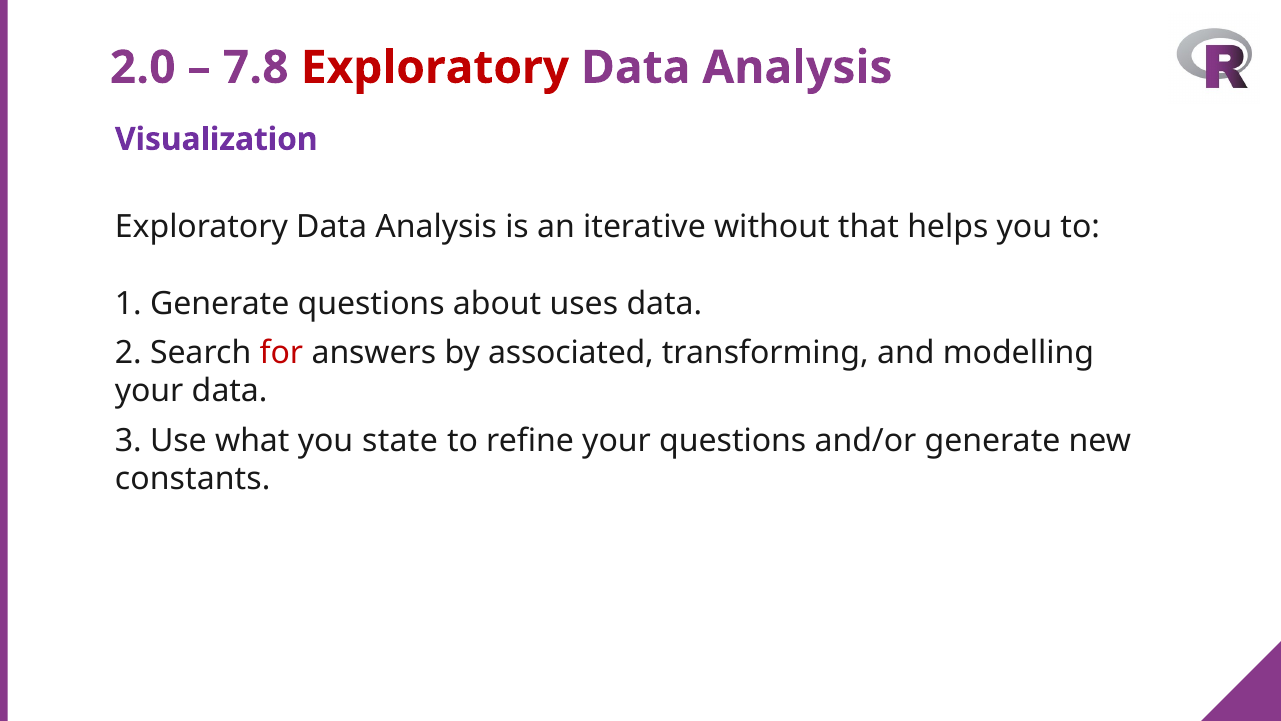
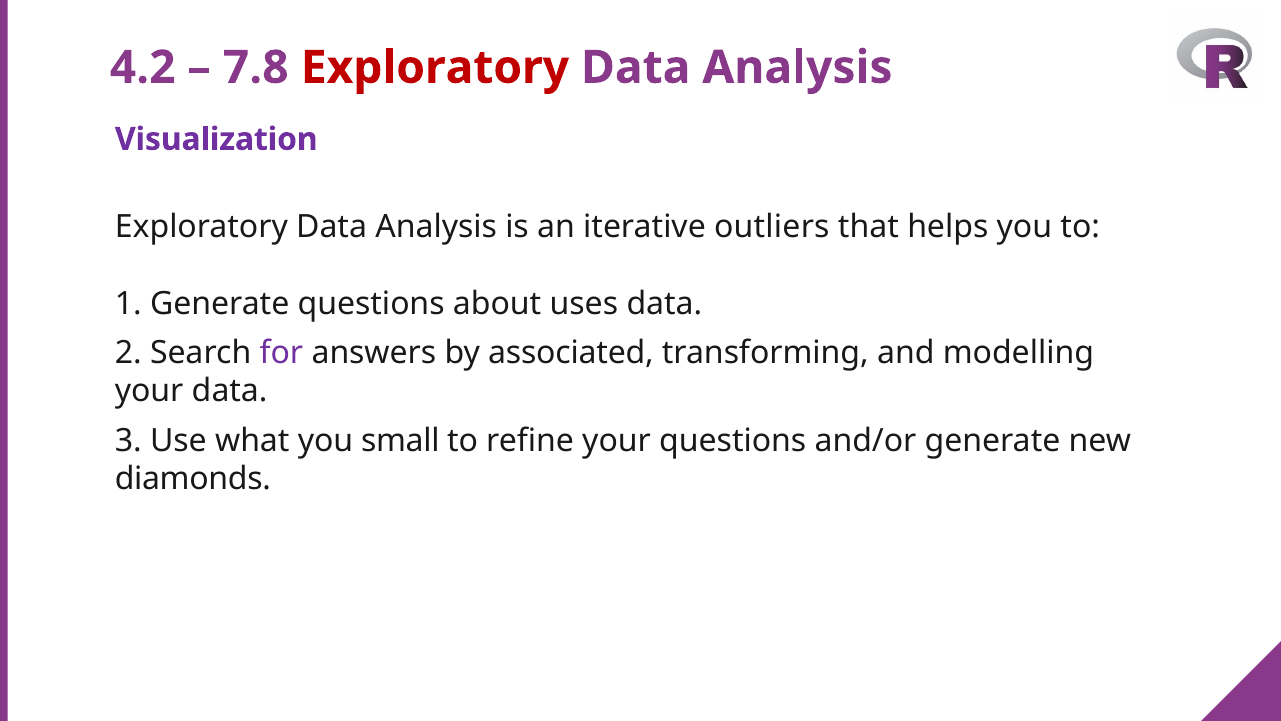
2.0: 2.0 -> 4.2 (143, 68)
without: without -> outliers (772, 227)
for colour: red -> purple (281, 353)
state: state -> small (400, 440)
constants: constants -> diamonds (193, 479)
